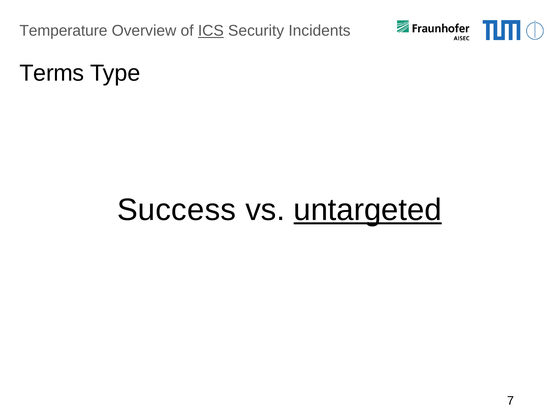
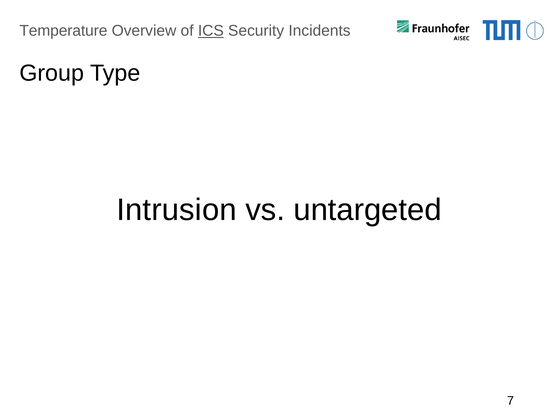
Terms: Terms -> Group (52, 73)
Success: Success -> Intrusion (177, 210)
untargeted underline: present -> none (368, 210)
